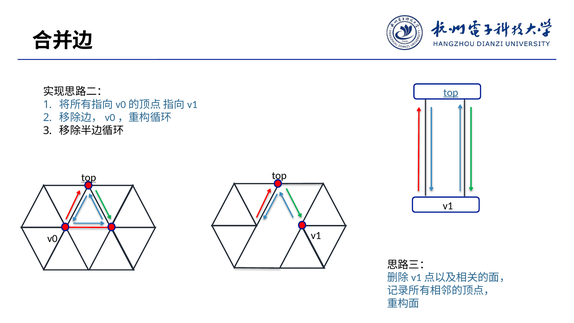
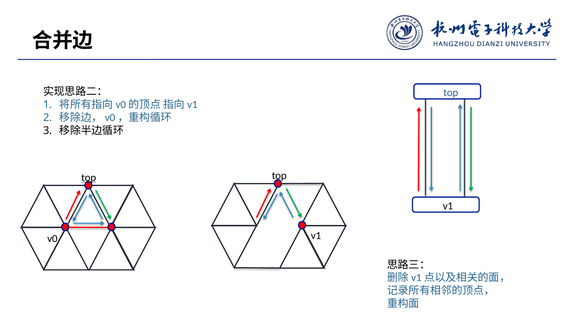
top underline: present -> none (451, 92)
